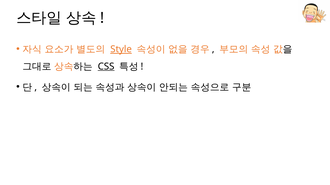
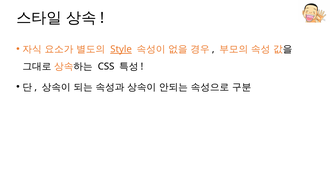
CSS underline: present -> none (106, 67)
